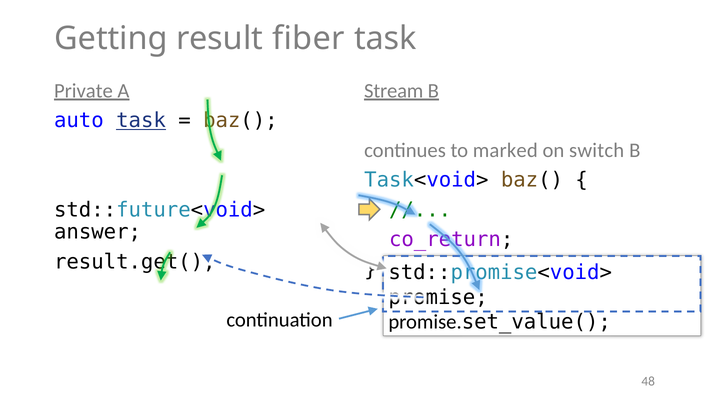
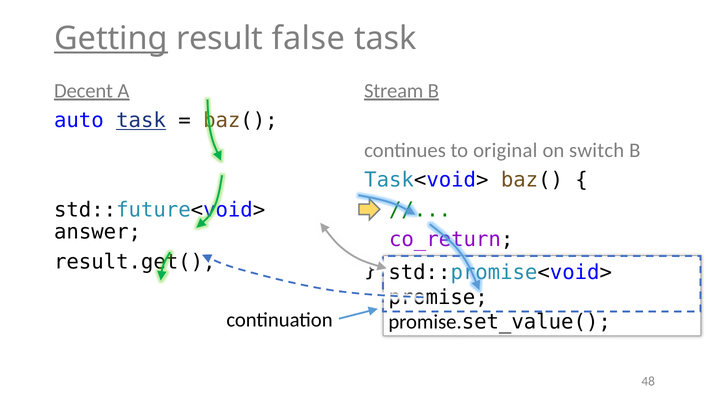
Getting underline: none -> present (111, 38)
fiber: fiber -> false (308, 38)
Private: Private -> Decent (84, 91)
marked: marked -> original (505, 150)
